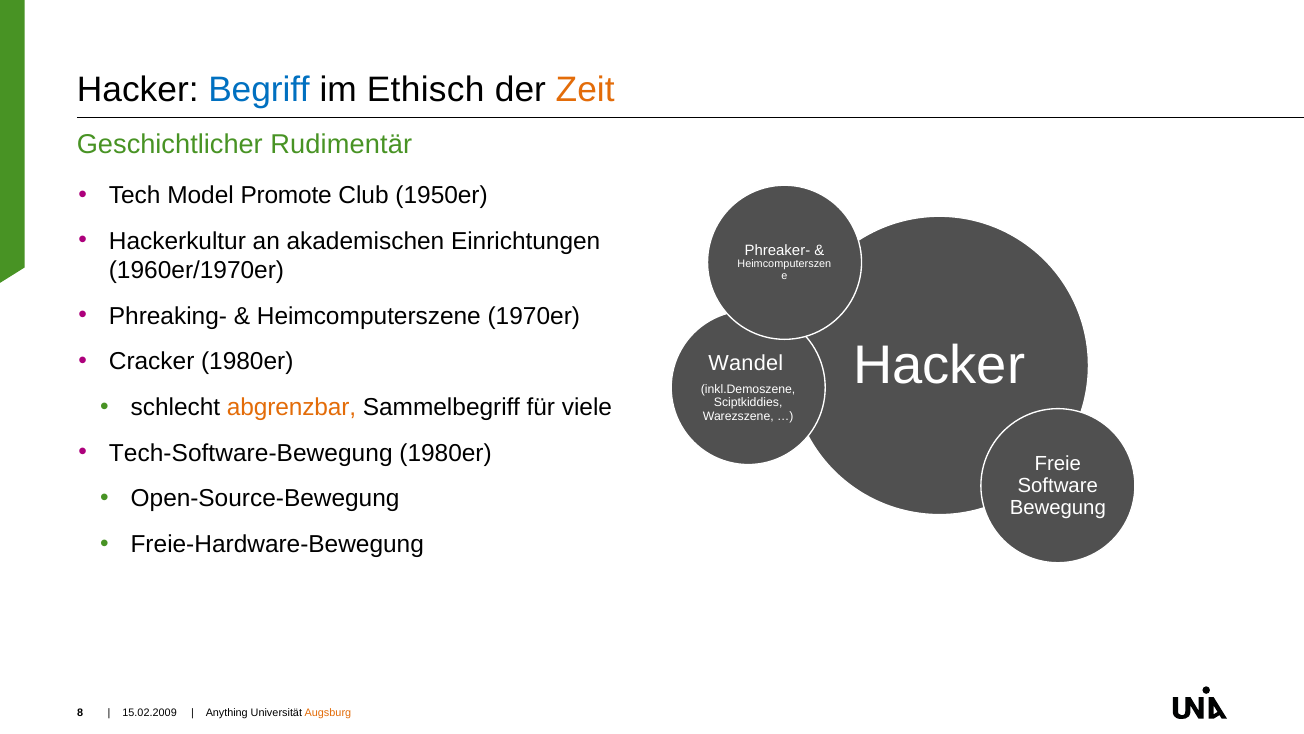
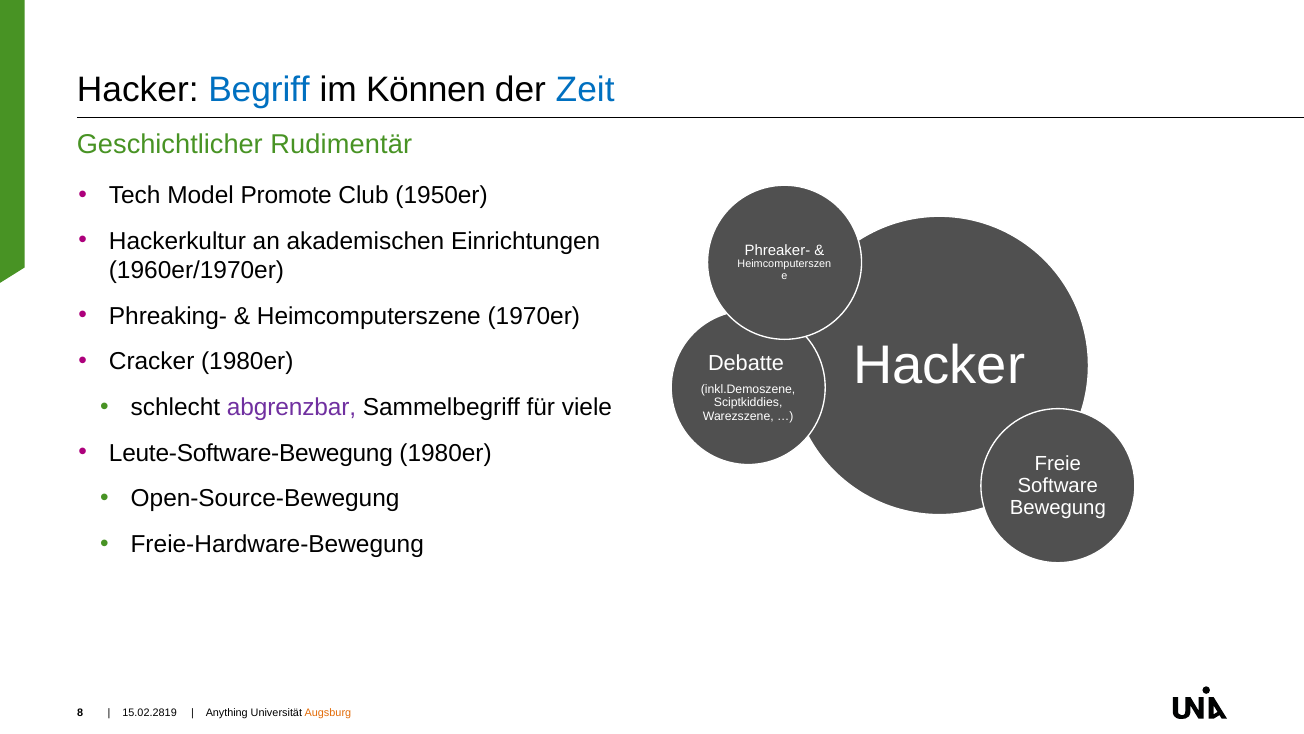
Ethisch: Ethisch -> Können (426, 90)
Zeit colour: orange -> blue (585, 90)
Wandel: Wandel -> Debatte (746, 363)
abgrenzbar colour: orange -> purple (292, 407)
Tech-Software-Bewegung: Tech-Software-Bewegung -> Leute-Software-Bewegung (251, 453)
15.02.2009: 15.02.2009 -> 15.02.2819 (150, 713)
